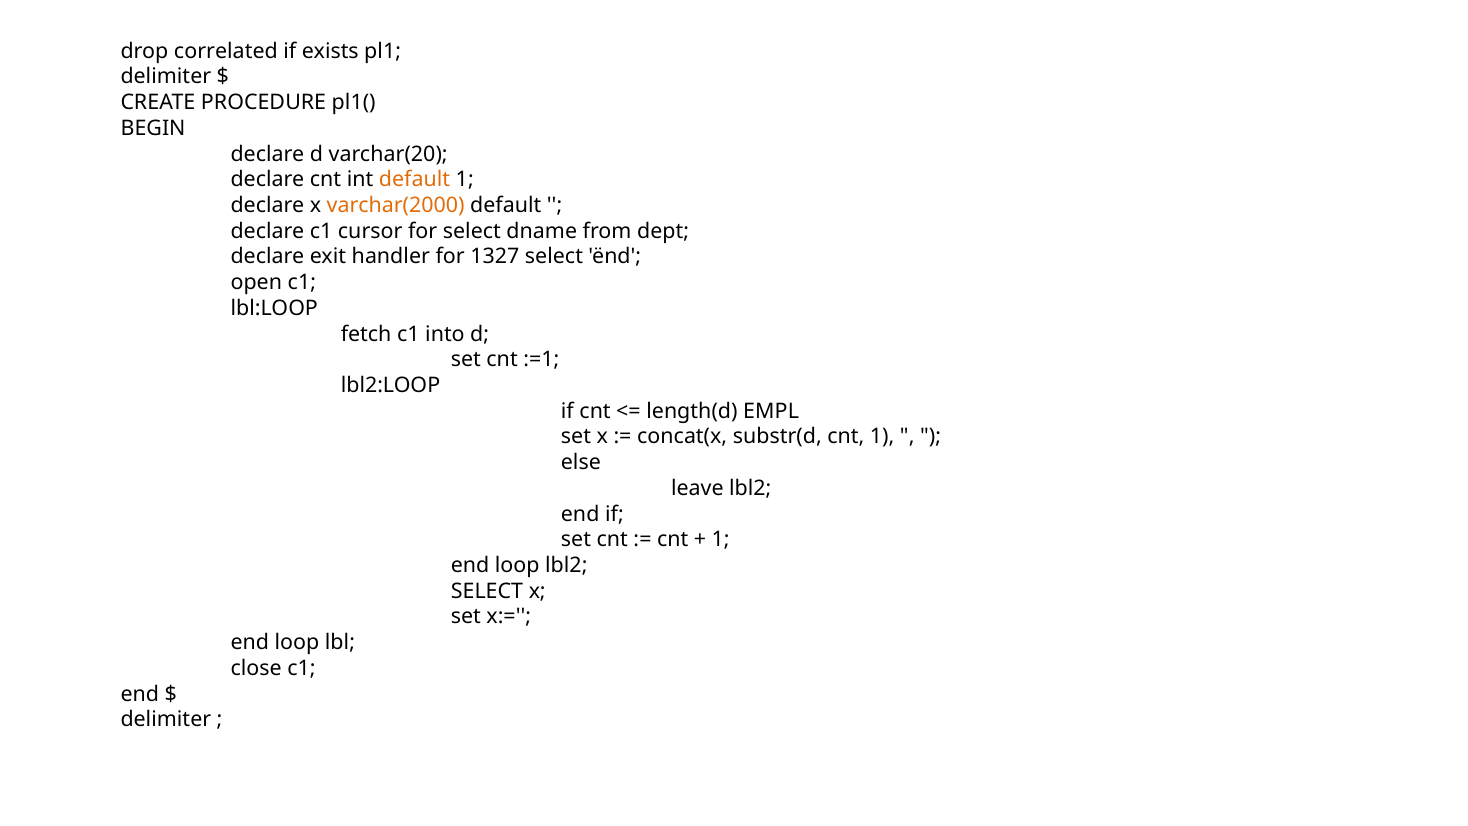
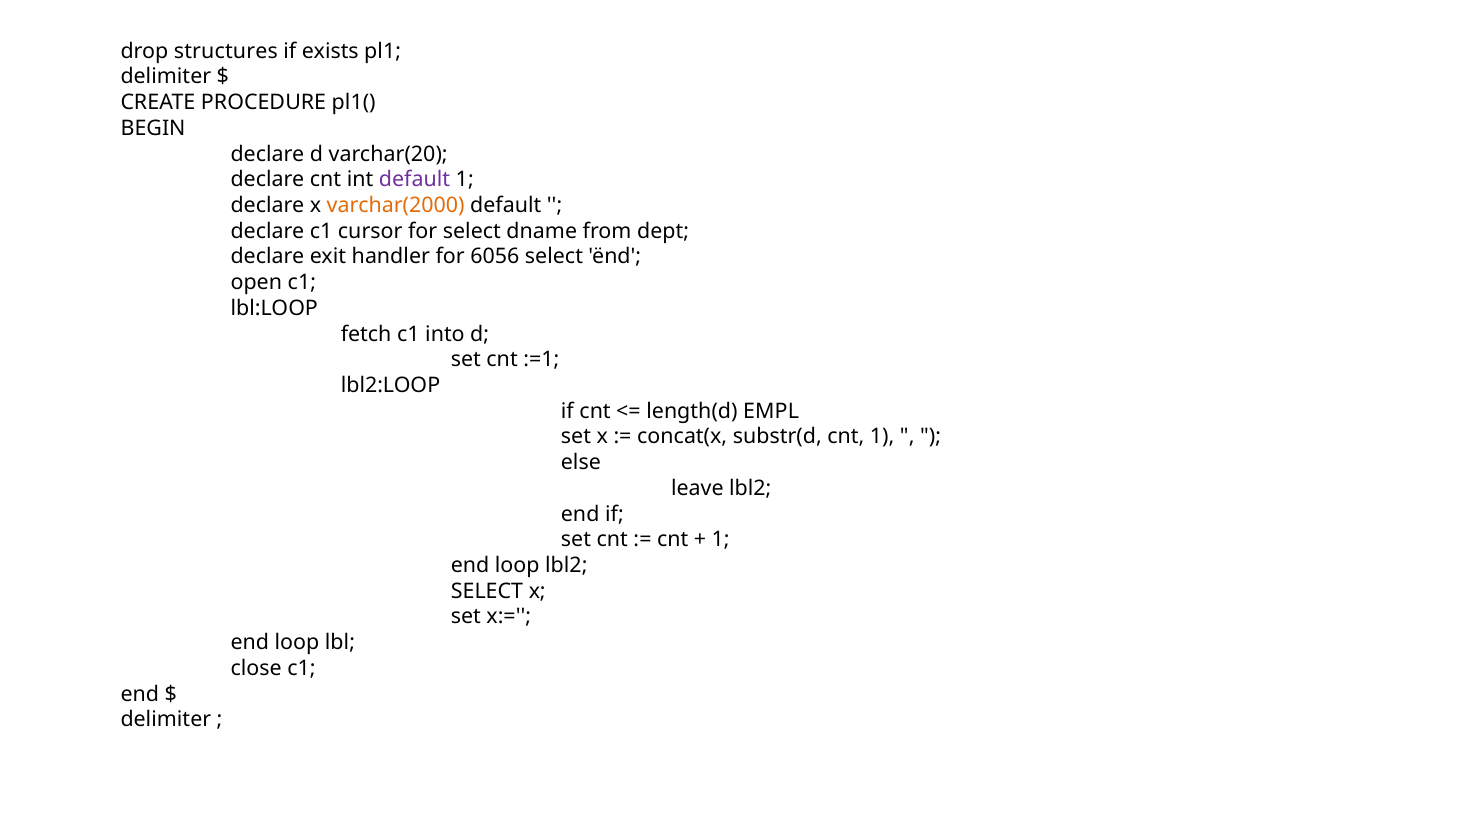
correlated: correlated -> structures (226, 51)
default colour: orange -> purple (414, 180)
1327: 1327 -> 6056 (495, 257)
